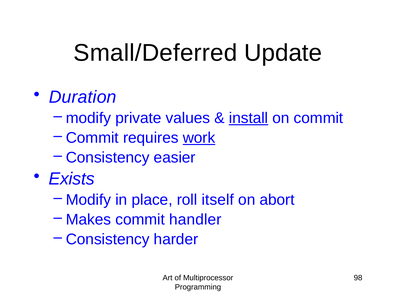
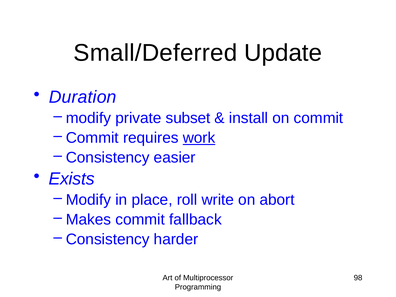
values: values -> subset (188, 118)
install underline: present -> none (249, 118)
itself: itself -> write (218, 200)
handler: handler -> fallback (195, 220)
